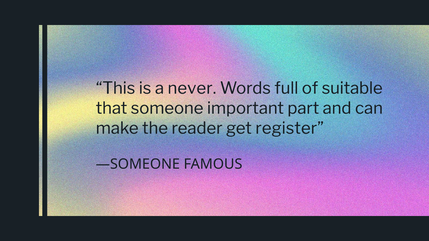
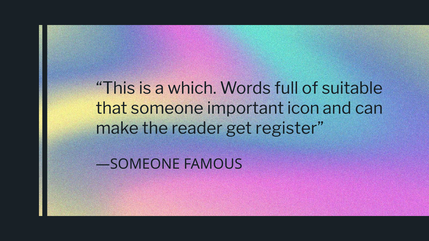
never: never -> which (192, 88)
part: part -> icon (303, 108)
